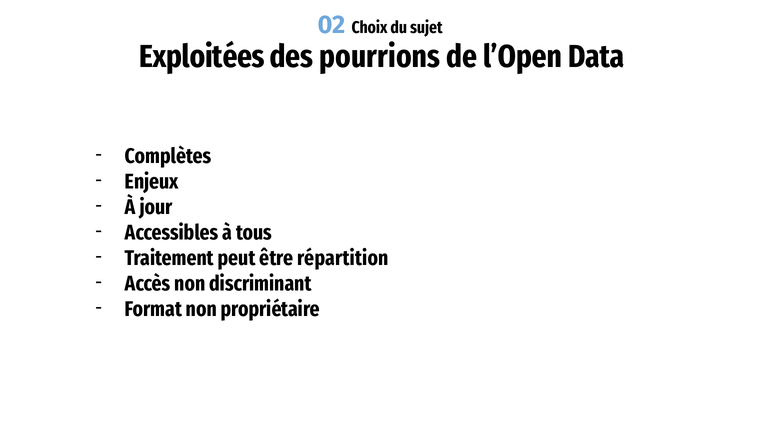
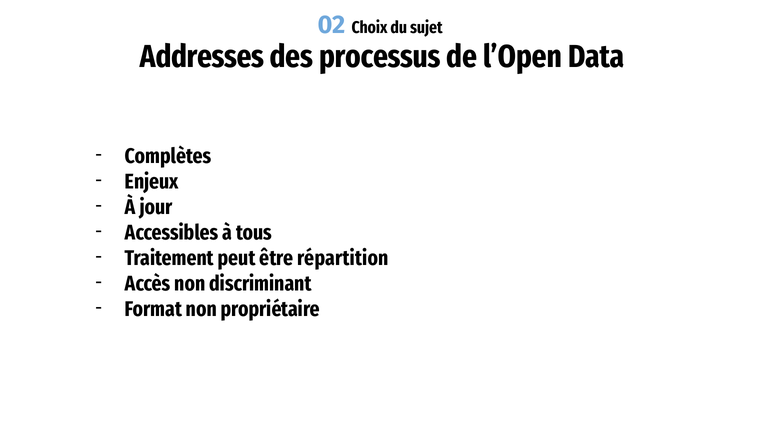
Exploitées: Exploitées -> Addresses (202, 57)
pourrions: pourrions -> processus (380, 57)
